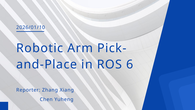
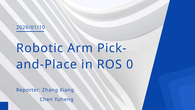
6: 6 -> 0 (130, 64)
